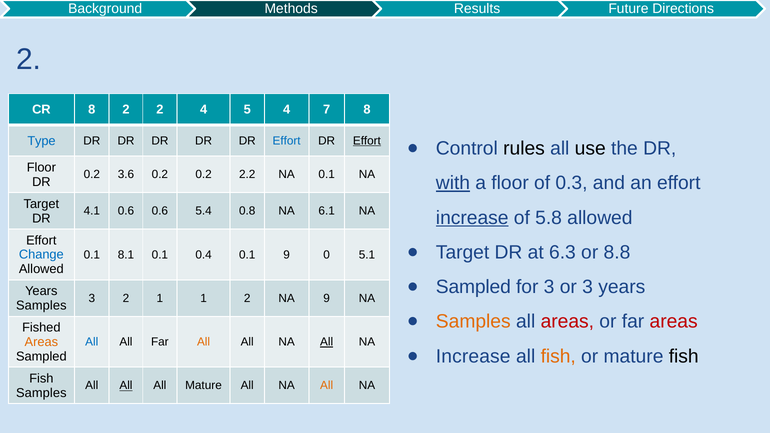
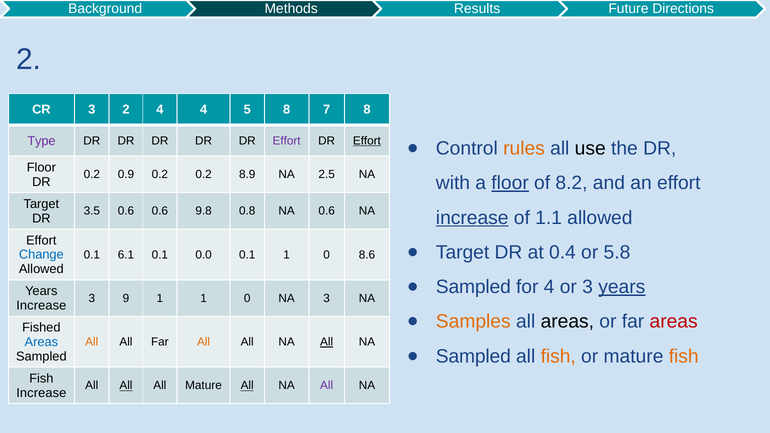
CR 8: 8 -> 3 (92, 110)
2 2: 2 -> 4 (160, 110)
5 4: 4 -> 8 (287, 110)
Type colour: blue -> purple (41, 141)
Effort colour: blue -> purple (287, 141)
rules colour: black -> orange (524, 148)
3.6: 3.6 -> 0.9 (126, 175)
2.2: 2.2 -> 8.9 (247, 175)
NA 0.1: 0.1 -> 2.5 (327, 175)
with underline: present -> none (453, 183)
floor underline: none -> present (510, 183)
0.3: 0.3 -> 8.2 (571, 183)
4.1: 4.1 -> 3.5 (92, 211)
5.4: 5.4 -> 9.8 (204, 211)
NA 6.1: 6.1 -> 0.6 (327, 211)
5.8: 5.8 -> 1.1 (549, 218)
6.3: 6.3 -> 0.4 (562, 252)
8.8: 8.8 -> 5.8 (617, 252)
8.1: 8.1 -> 6.1 (126, 255)
0.4: 0.4 -> 0.0 (204, 255)
0.1 9: 9 -> 1 (287, 255)
5.1: 5.1 -> 8.6 (367, 255)
for 3: 3 -> 4 (549, 287)
years underline: none -> present (622, 287)
3 2: 2 -> 9 (126, 298)
1 1 2: 2 -> 0 (247, 298)
NA 9: 9 -> 3 (327, 298)
Samples: Samples -> Increase (41, 306)
areas colour: red -> black (567, 322)
Areas colour: orange -> blue (41, 342)
All colour: blue -> orange (92, 342)
Increase: Increase -> Sampled (473, 356)
fish colour: black -> orange (684, 356)
All underline: none -> present (247, 386)
All colour: orange -> purple (327, 386)
Samples: Samples -> Increase (41, 393)
